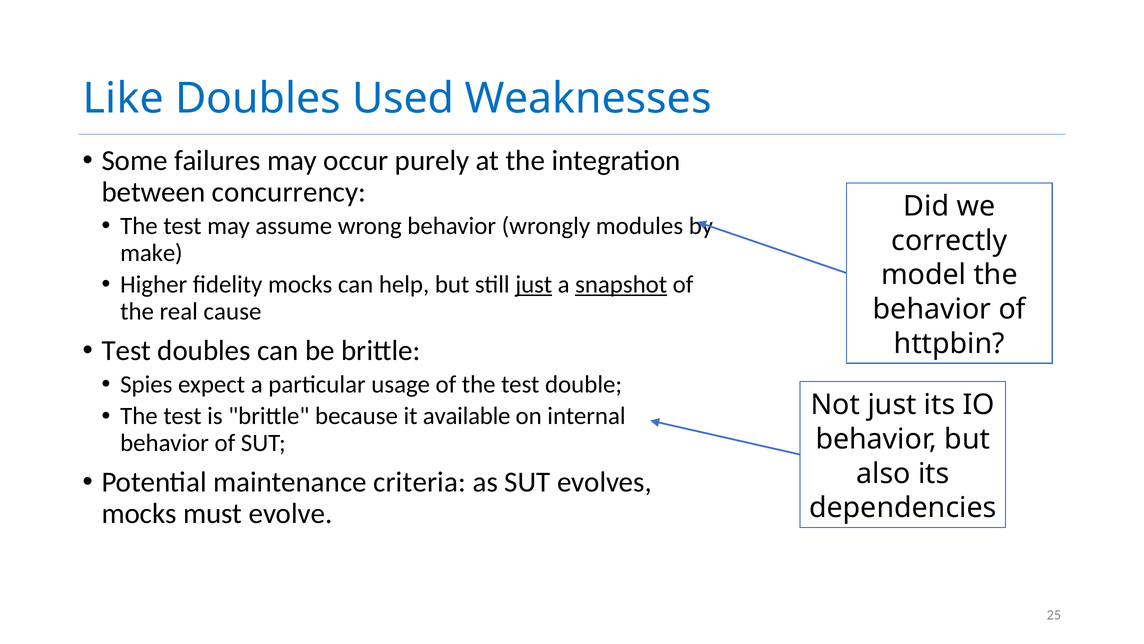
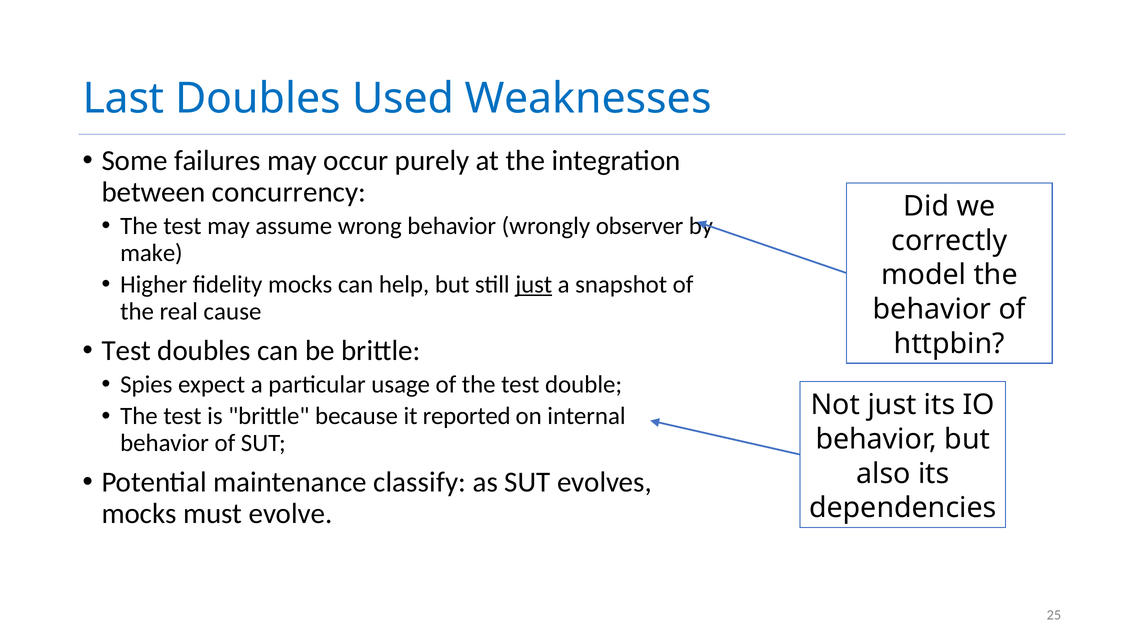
Like: Like -> Last (124, 98)
modules: modules -> observer (640, 226)
snapshot underline: present -> none (621, 284)
available: available -> reported (467, 416)
criteria: criteria -> classify (420, 482)
